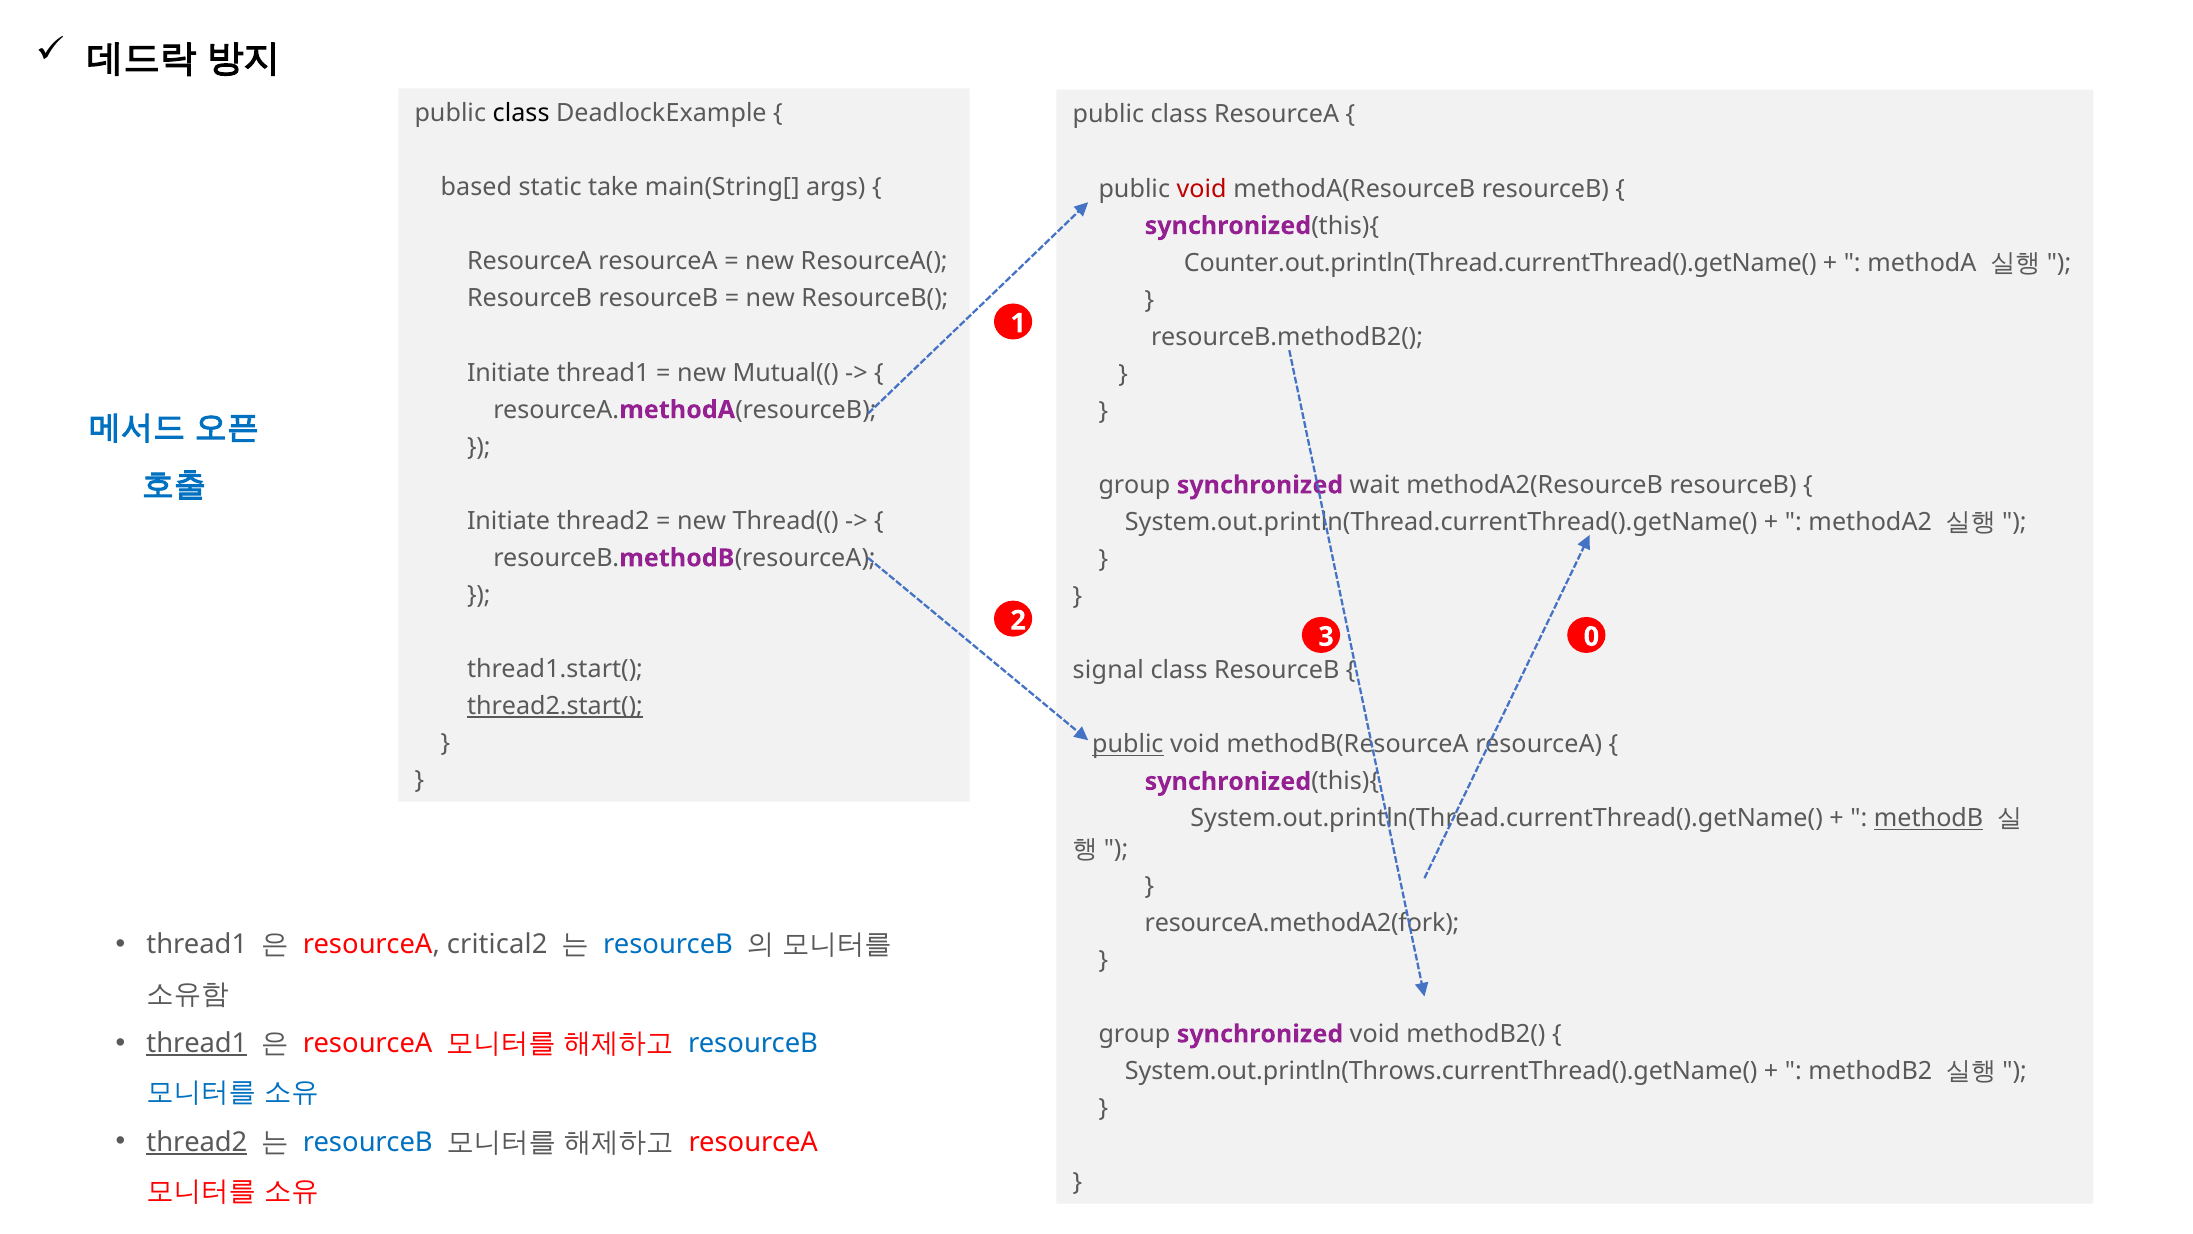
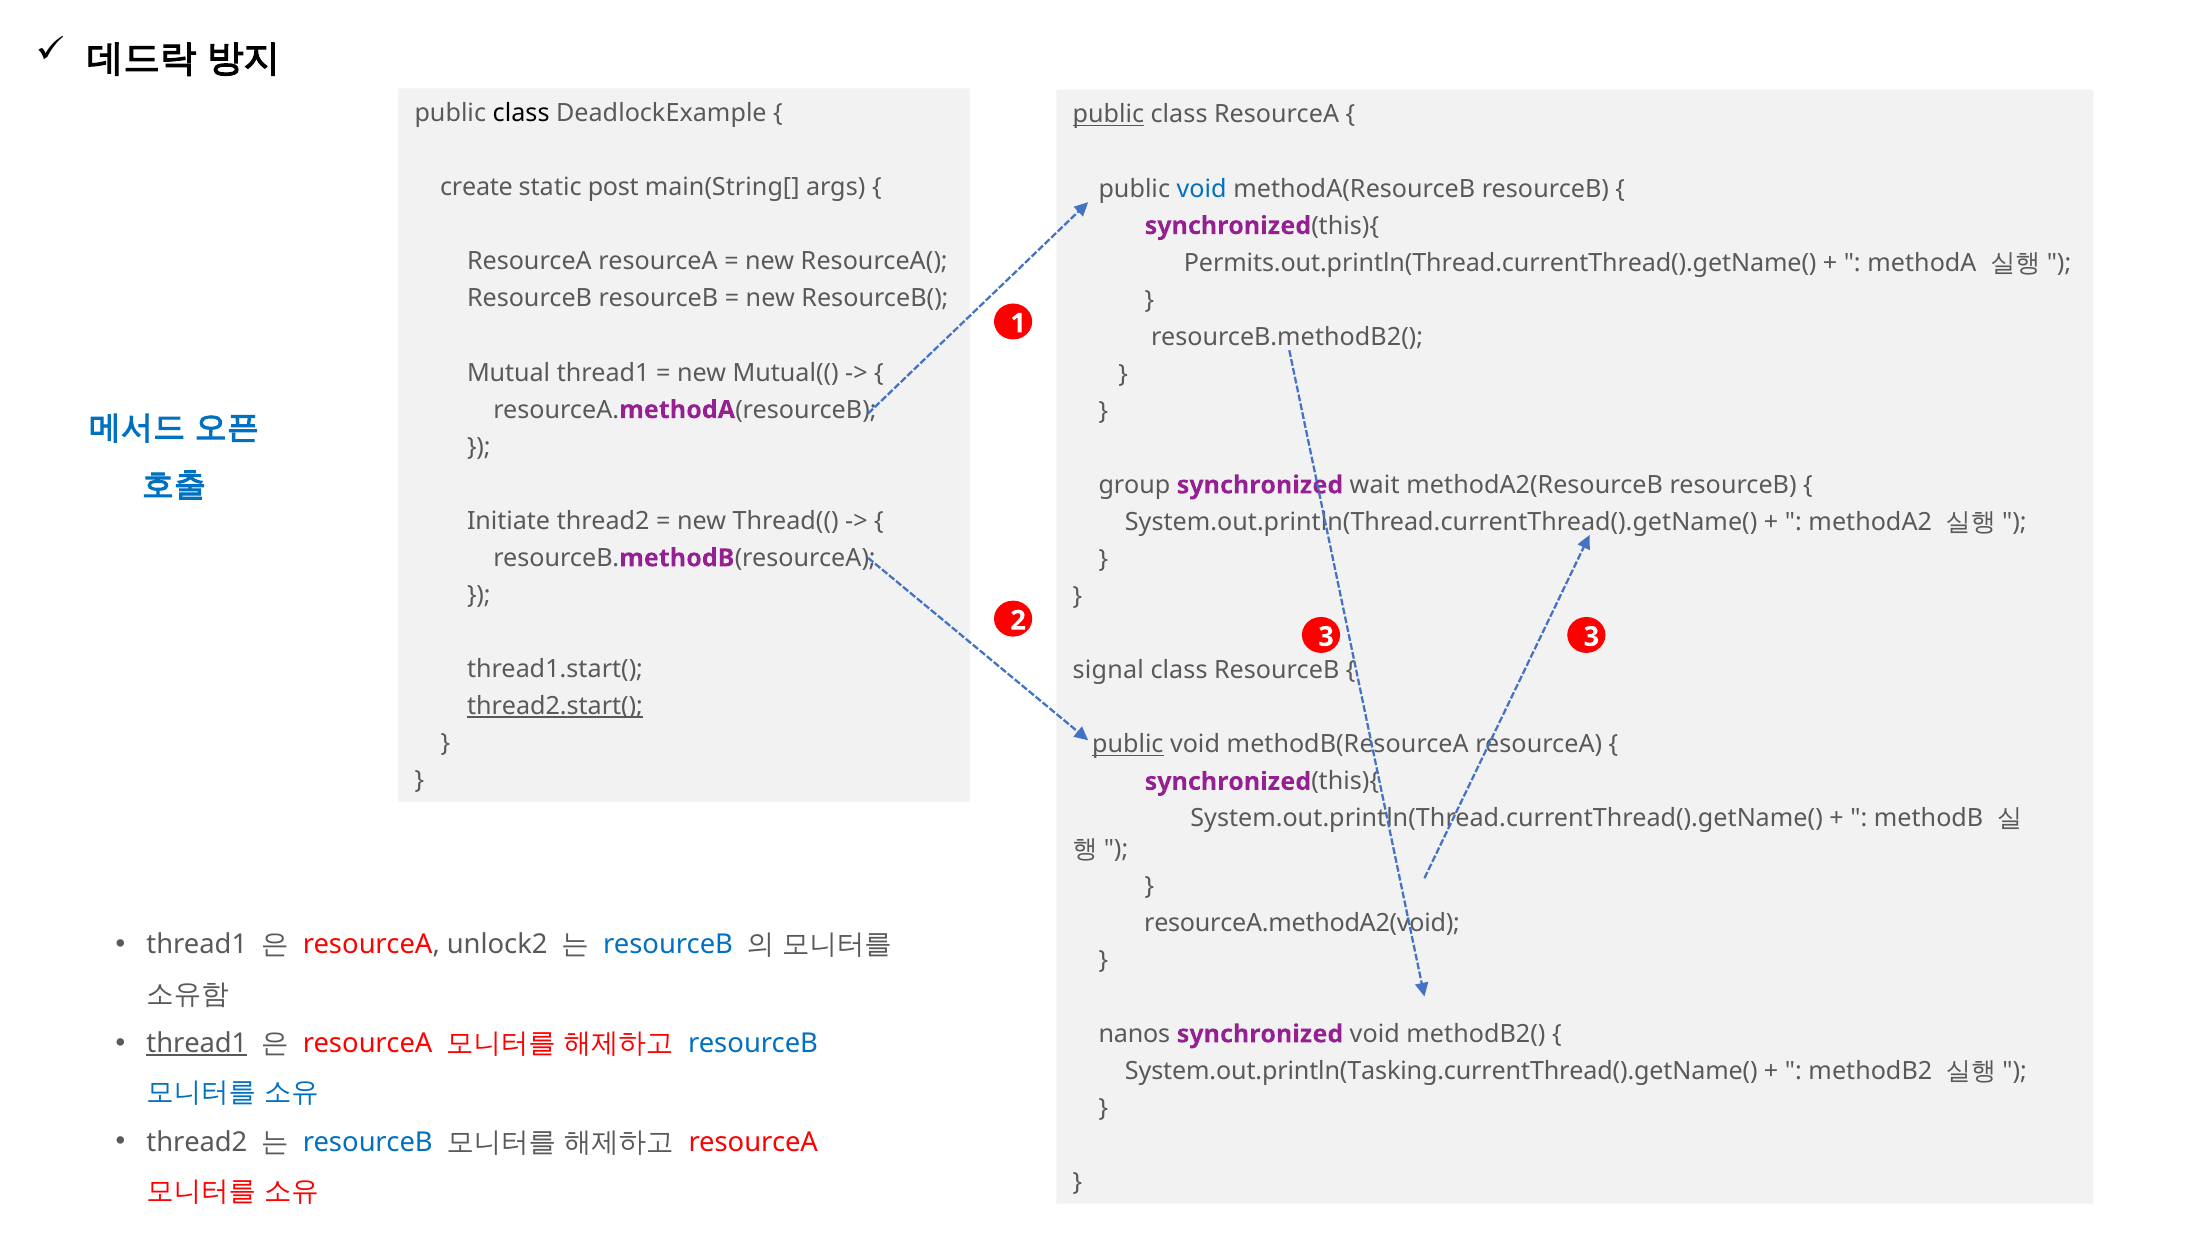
public underline: none -> present (1108, 115)
based: based -> create (477, 187)
take: take -> post (613, 187)
void colour: red -> blue (1202, 189)
Counter.out.println(Thread.currentThread().getName(: Counter.out.println(Thread.currentThread().getName( -> Permits.out.println(Thread.currentThread().getName( (1500, 263)
Initiate: Initiate -> Mutual (509, 373)
3 0: 0 -> 3 (1591, 637)
methodB underline: present -> none (1929, 818)
resourceA.methodA2(fork: resourceA.methodA2(fork -> resourceA.methodA2(void (1302, 923)
critical2: critical2 -> unlock2 (497, 944)
group: group -> nanos (1134, 1034)
System.out.println(Throws.currentThread().getName(: System.out.println(Throws.currentThread().getName( -> System.out.println(Tasking.currentThread().getName( (1441, 1071)
thread2 underline: present -> none (197, 1142)
